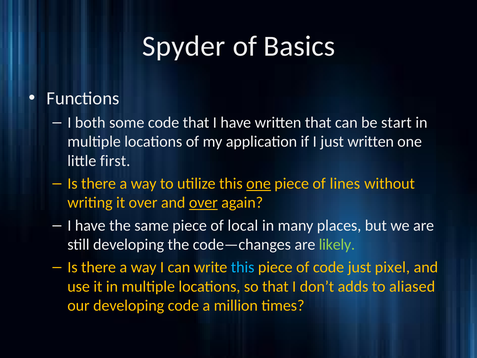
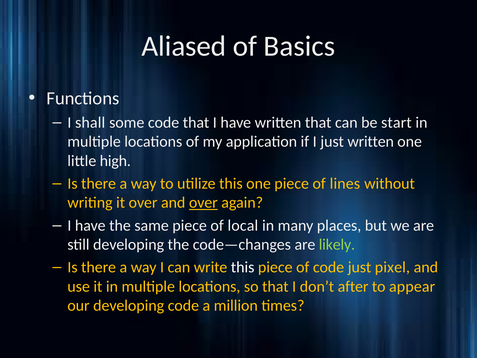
Spyder: Spyder -> Aliased (184, 46)
both: both -> shall (90, 123)
first: first -> high (115, 161)
one underline: present -> none (259, 183)
this colour: light blue -> white (243, 267)
adds: adds -> after (353, 286)
aliased: aliased -> appear (412, 286)
